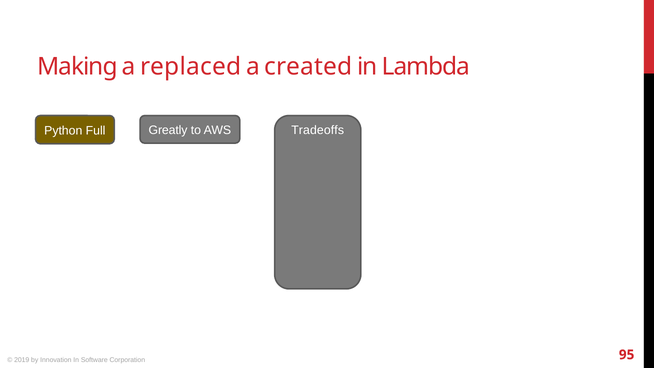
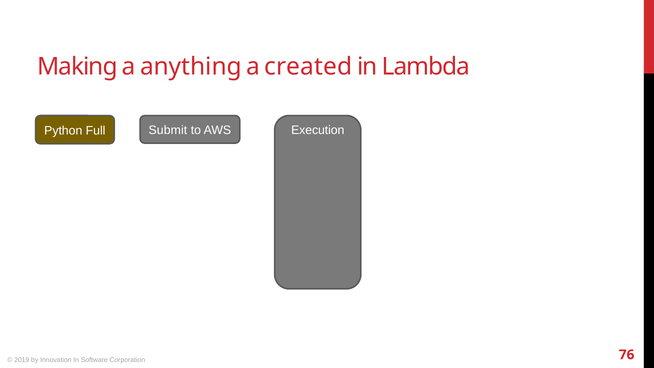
replaced: replaced -> anything (191, 67)
Greatly: Greatly -> Submit (168, 130)
Tradeoffs: Tradeoffs -> Execution (318, 130)
95: 95 -> 76 (627, 355)
